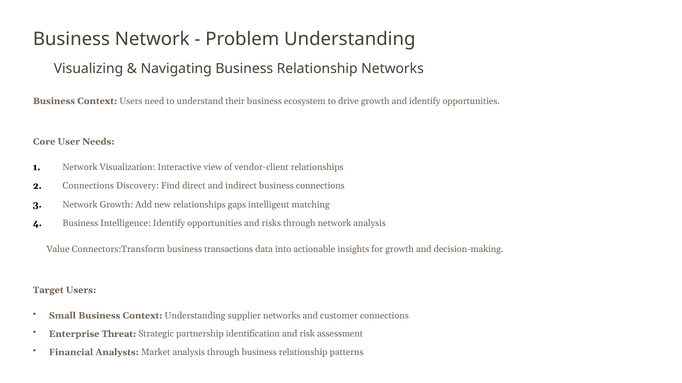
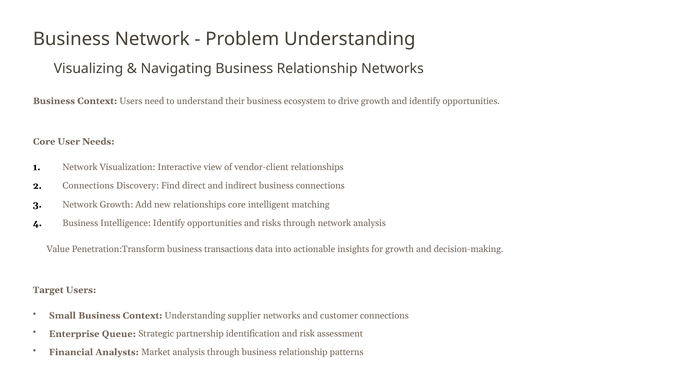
relationships gaps: gaps -> core (237, 205)
Connectors:Transform: Connectors:Transform -> Penetration:Transform (118, 249)
Threat: Threat -> Queue (119, 334)
